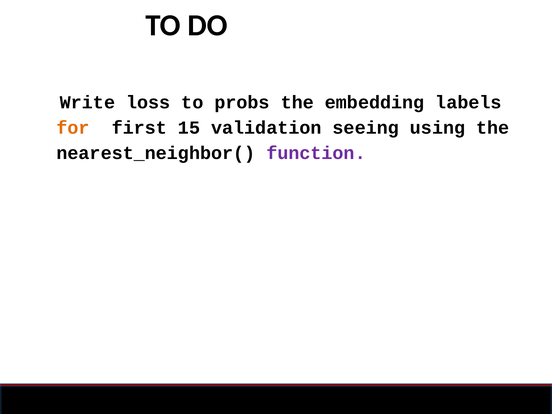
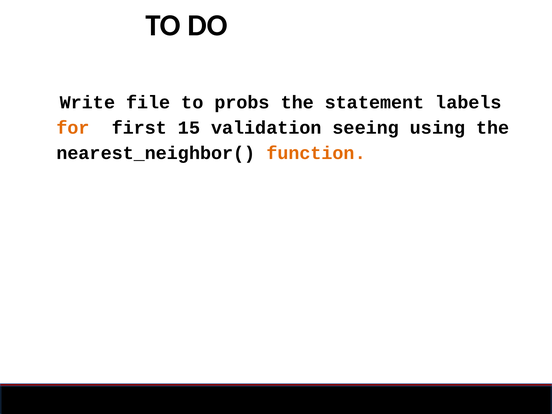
loss: loss -> file (148, 102)
embedding: embedding -> statement (375, 102)
function colour: purple -> orange (316, 153)
